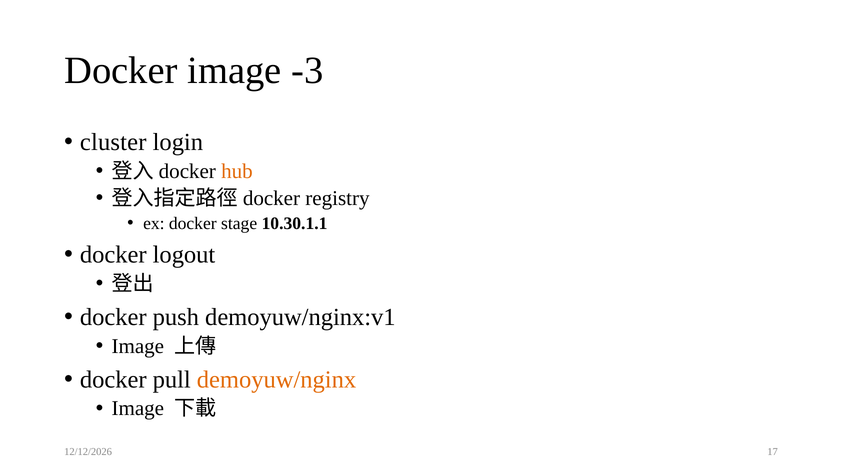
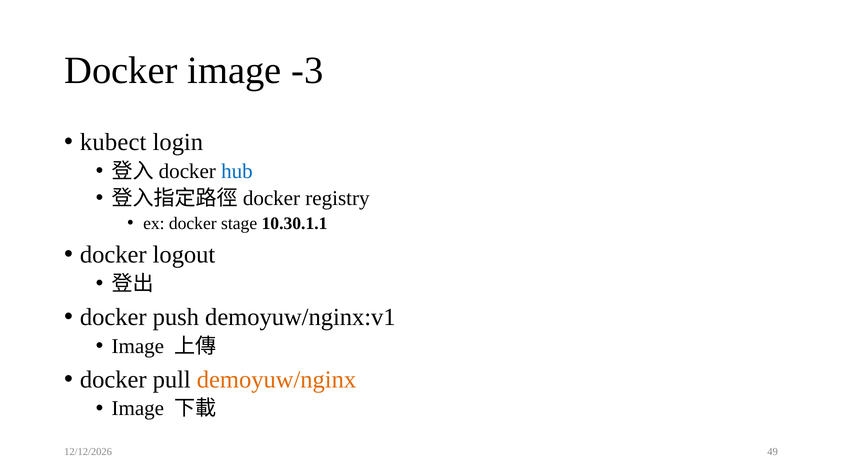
cluster: cluster -> kubect (113, 142)
hub colour: orange -> blue (237, 171)
17: 17 -> 49 (773, 452)
